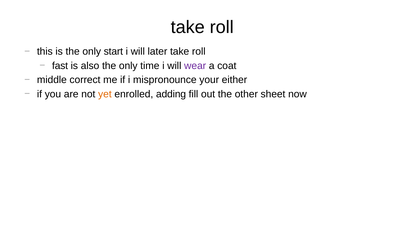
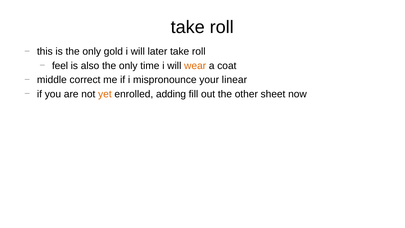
start: start -> gold (113, 51)
fast: fast -> feel (60, 66)
wear colour: purple -> orange (195, 66)
either: either -> linear (234, 80)
